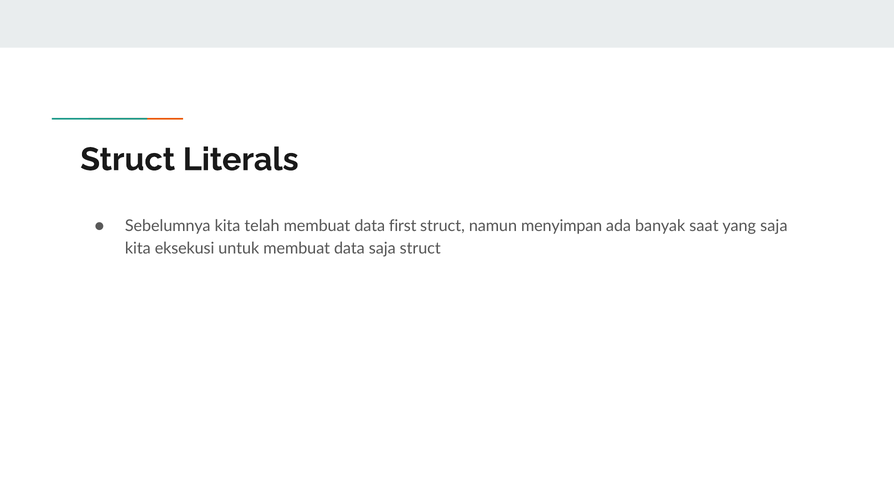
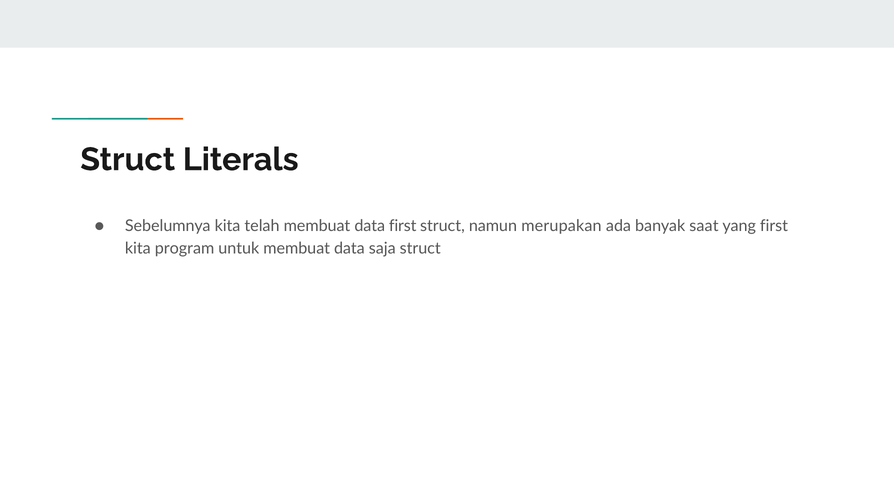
menyimpan: menyimpan -> merupakan (561, 226)
yang saja: saja -> first (774, 226)
eksekusi: eksekusi -> program (185, 248)
